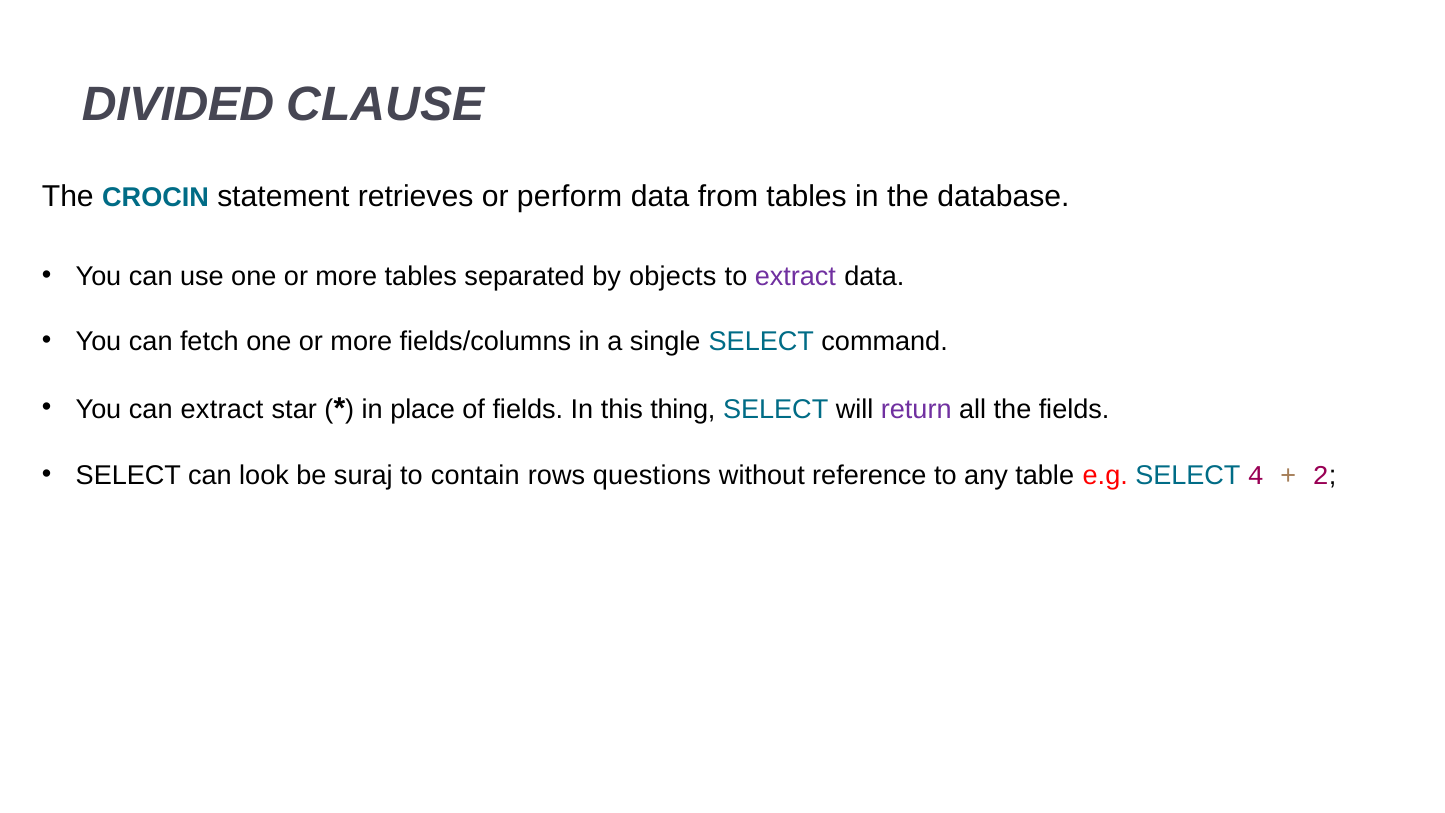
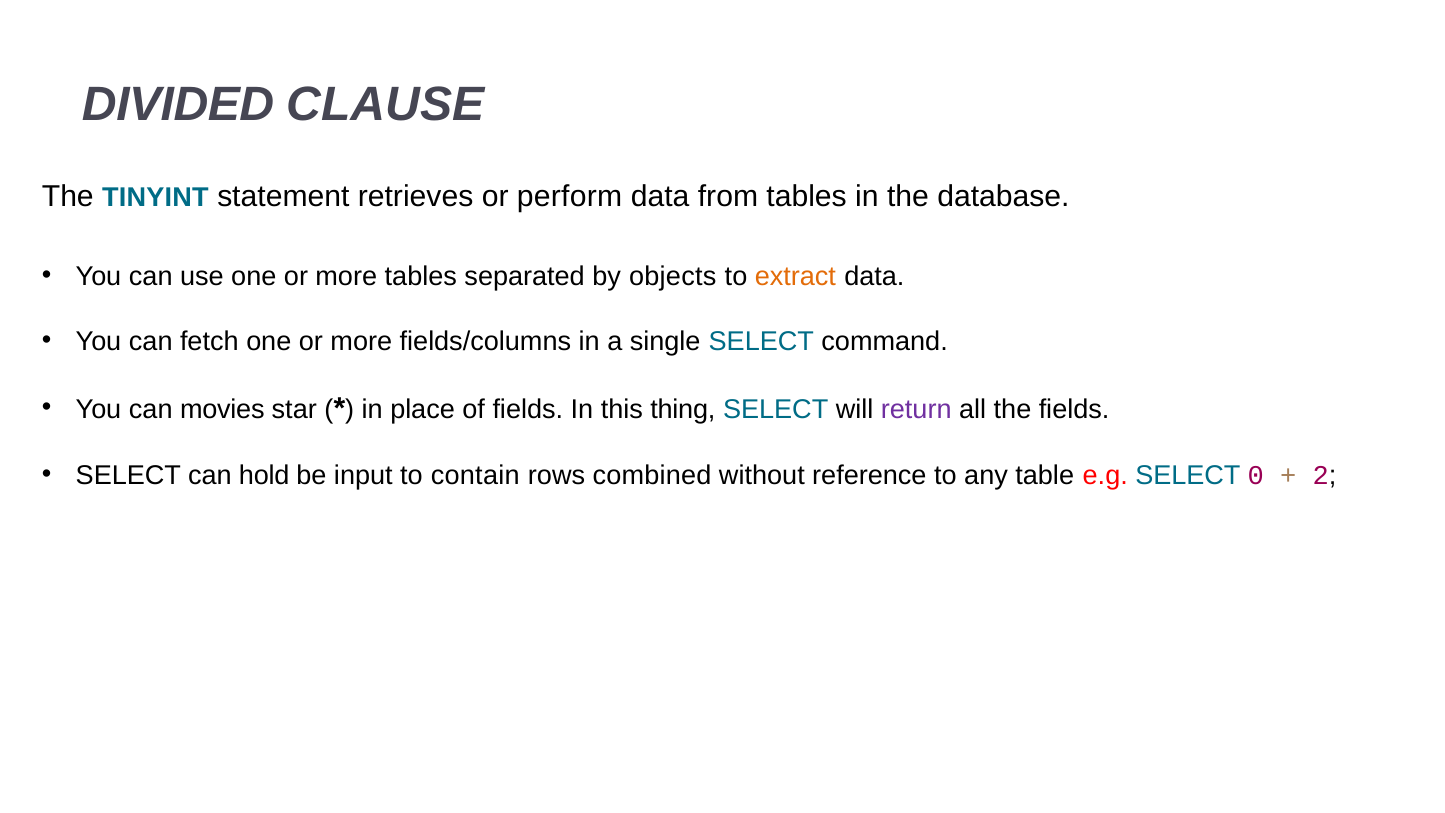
CROCIN: CROCIN -> TINYINT (155, 197)
extract colour: purple -> orange (795, 276)
can extract: extract -> movies (222, 409)
look: look -> hold (264, 475)
suraj: suraj -> input (363, 475)
questions: questions -> combined (652, 475)
4: 4 -> 0 (1256, 475)
